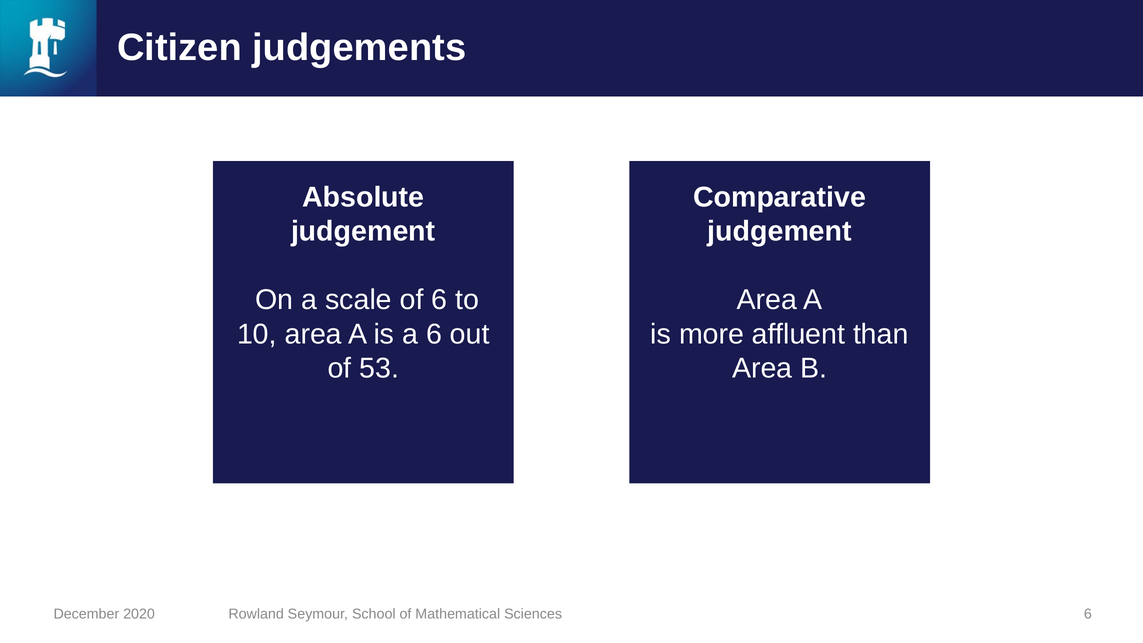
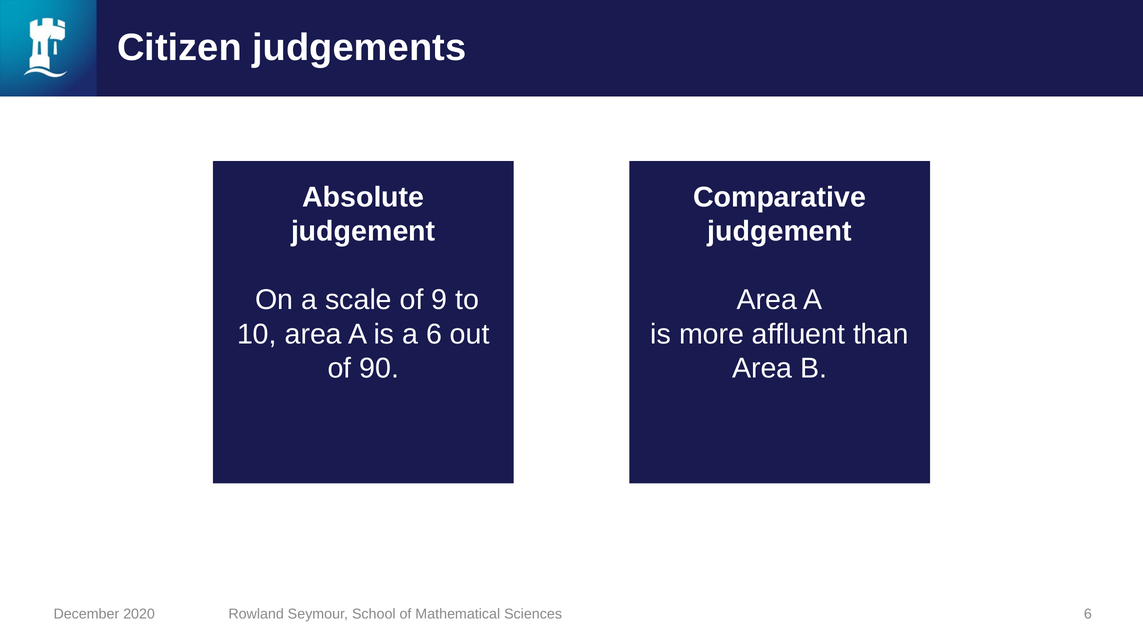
of 6: 6 -> 9 (439, 300)
53: 53 -> 90 (379, 368)
